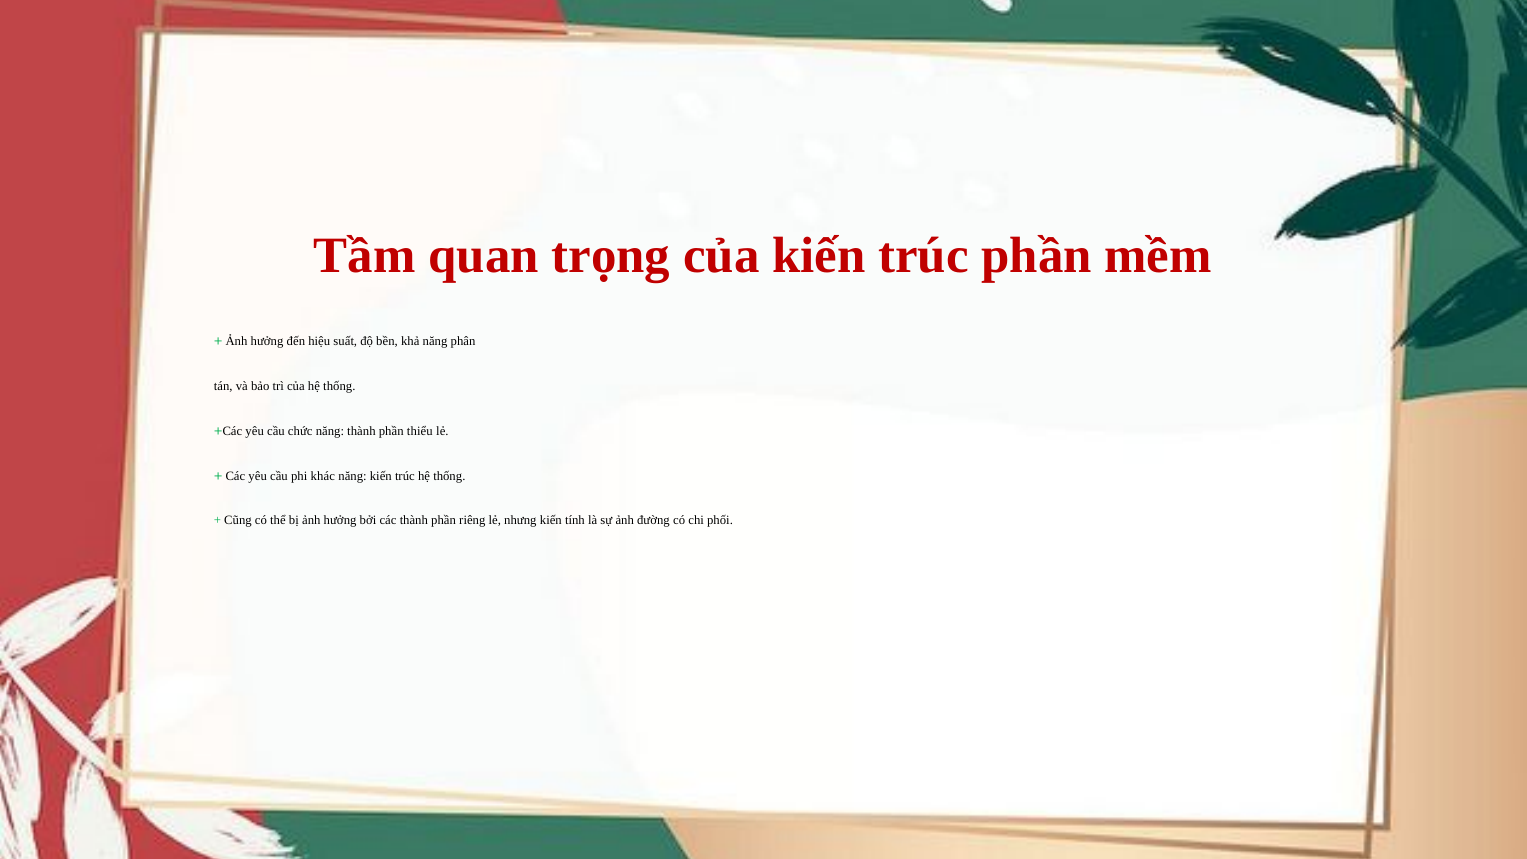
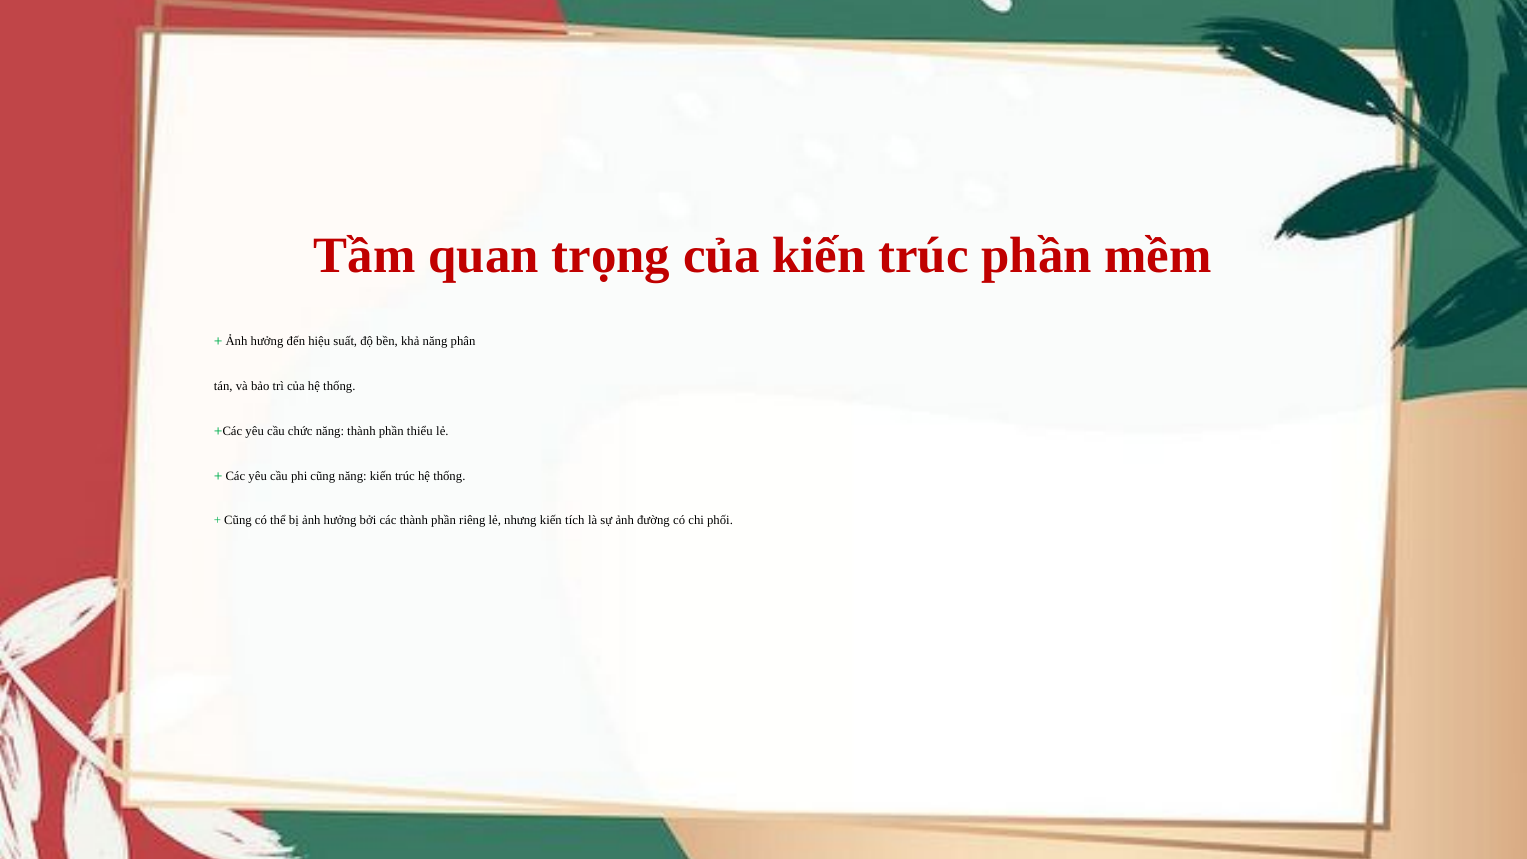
phi khác: khác -> cũng (323, 476)
tính: tính -> tích (575, 521)
